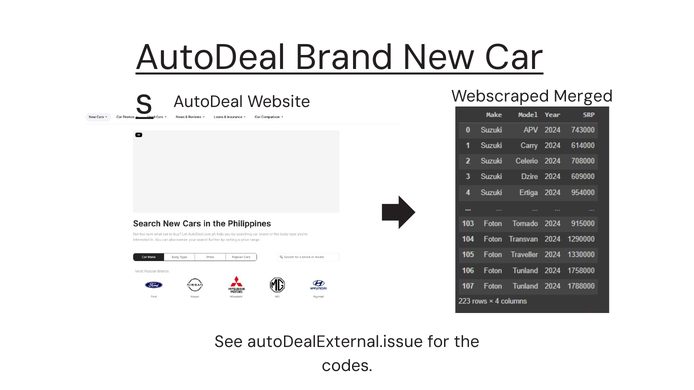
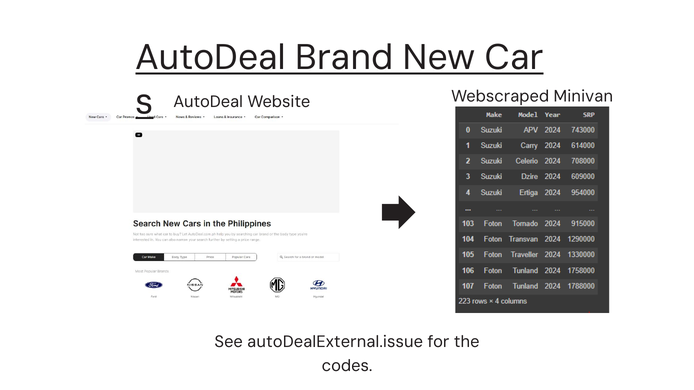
Merged: Merged -> Minivan (583, 96)
